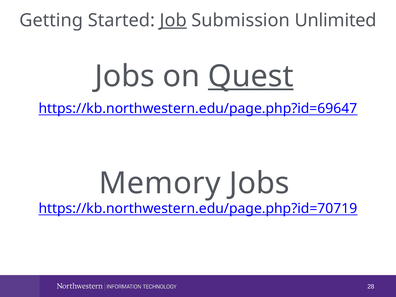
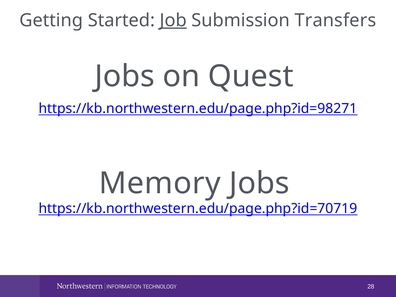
Unlimited: Unlimited -> Transfers (335, 20)
Quest underline: present -> none (251, 76)
https://kb.northwestern.edu/page.php?id=69647: https://kb.northwestern.edu/page.php?id=69647 -> https://kb.northwestern.edu/page.php?id=98271 (198, 109)
